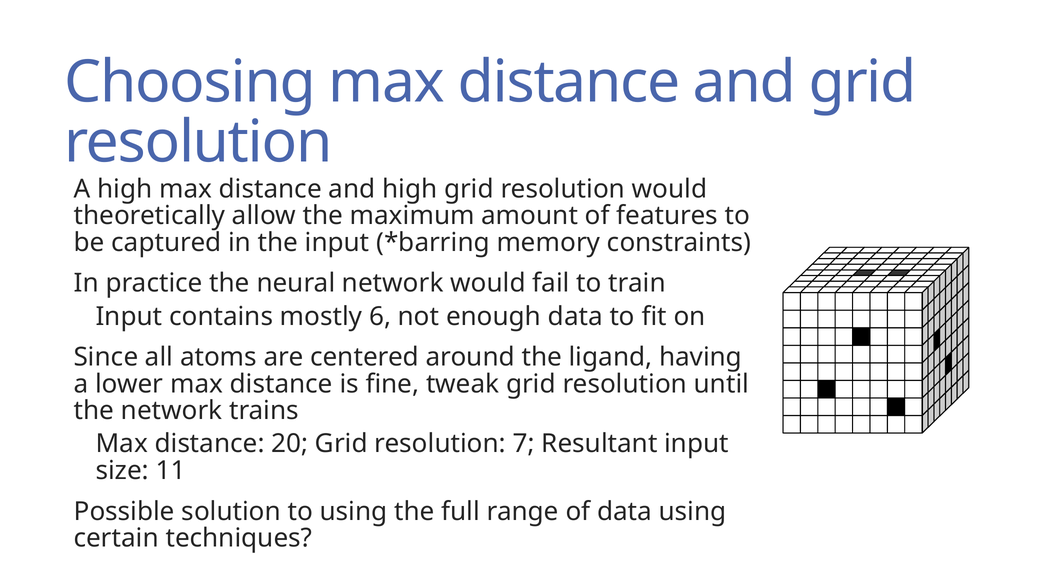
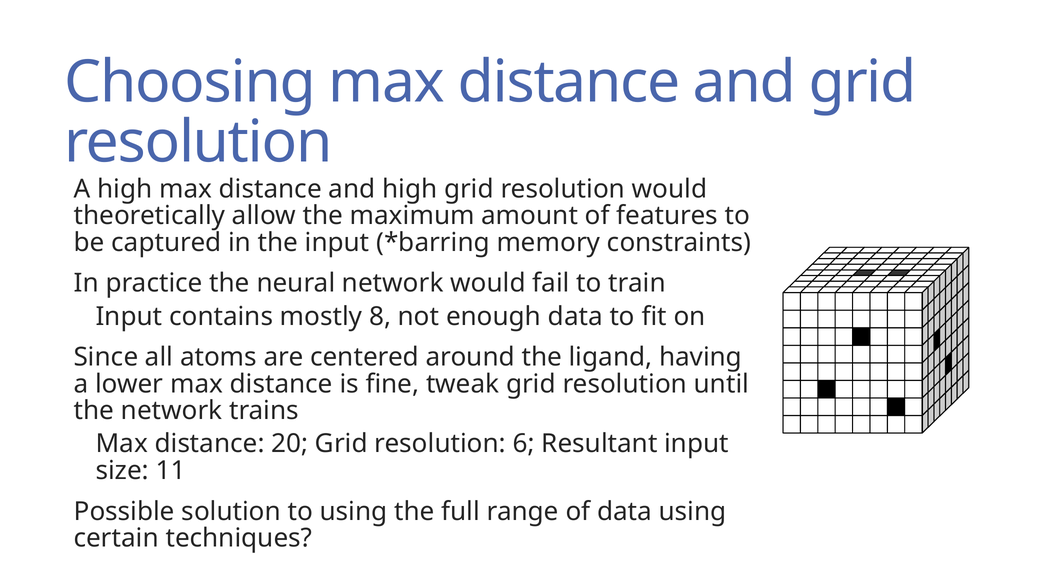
6: 6 -> 8 (380, 317)
7: 7 -> 6 (524, 444)
